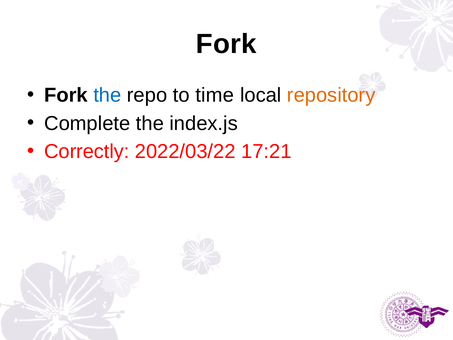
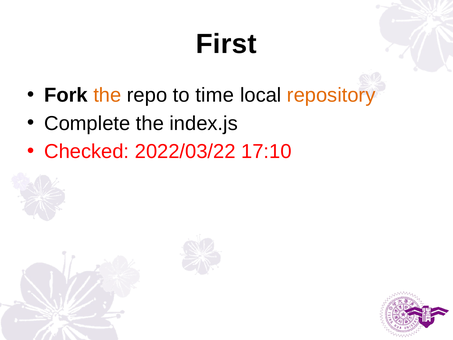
Fork: Fork -> First (226, 44)
the colour: blue -> orange (107, 95)
Correctly: Correctly -> Checked (87, 151)
17:21: 17:21 -> 17:10 (266, 151)
